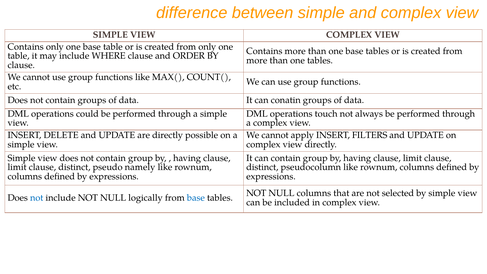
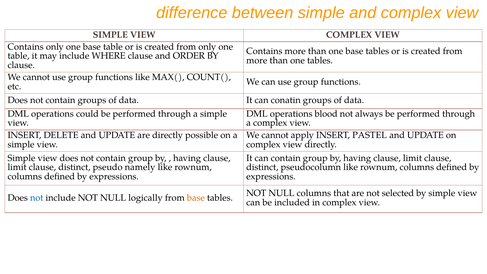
touch: touch -> blood (326, 114)
FILTERS: FILTERS -> PASTEL (370, 135)
base colour: blue -> orange (196, 198)
